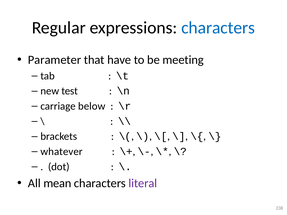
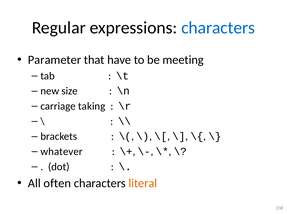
test: test -> size (70, 91)
below: below -> taking (92, 106)
mean: mean -> often (57, 183)
literal colour: purple -> orange (143, 183)
